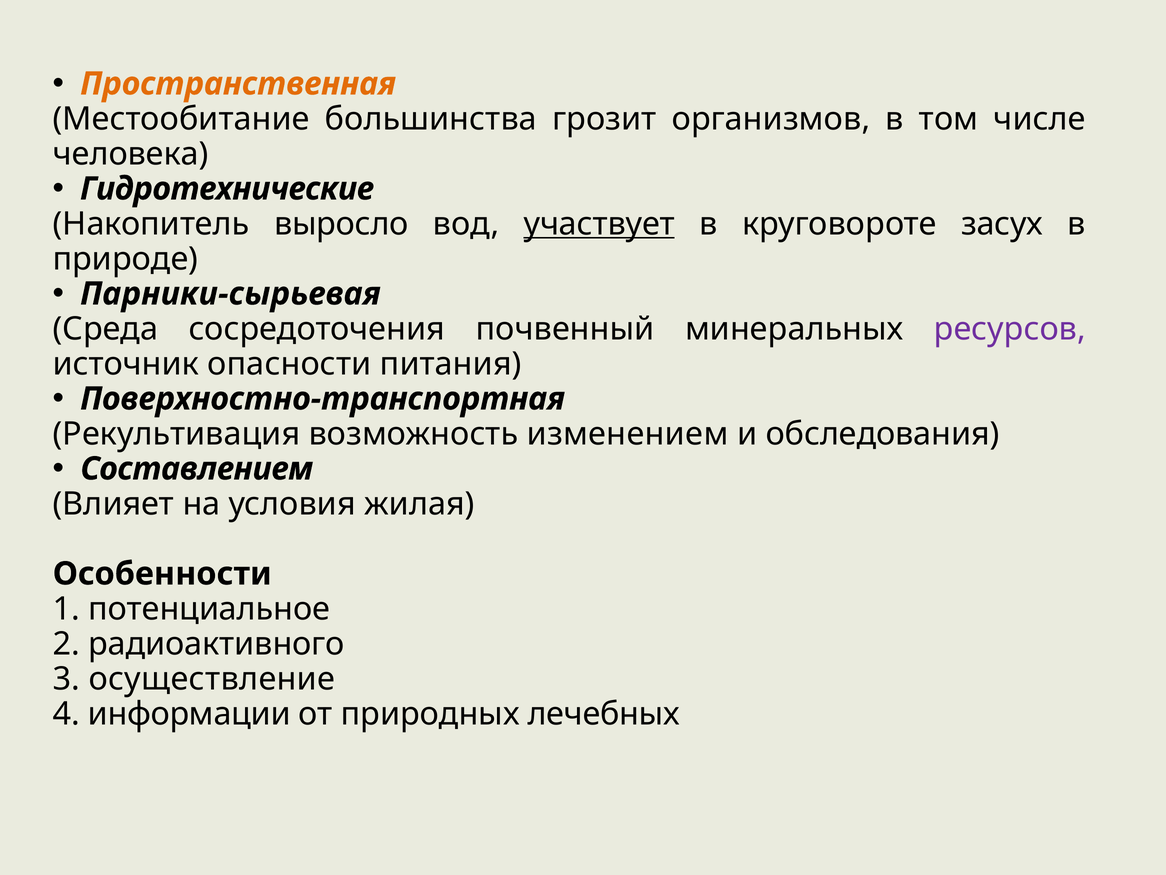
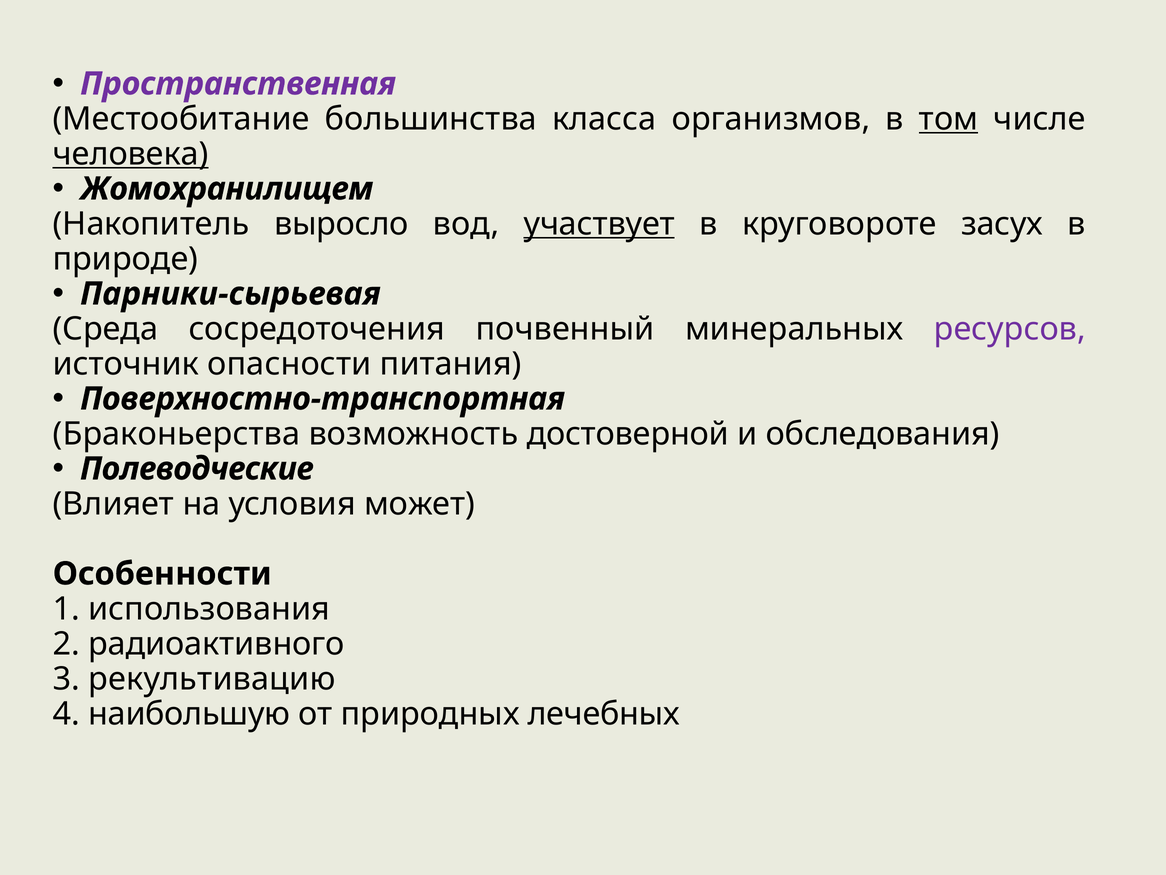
Пространственная colour: orange -> purple (238, 84)
грозит: грозит -> класса (604, 119)
том underline: none -> present (949, 119)
человека underline: none -> present (131, 154)
Гидротехнические: Гидротехнические -> Жомохранилищем (227, 189)
Рекультивация: Рекультивация -> Браконьерства (176, 434)
изменением: изменением -> достоверной (628, 434)
Составлением: Составлением -> Полеводческие (197, 469)
жилая: жилая -> может (420, 504)
потенциальное: потенциальное -> использования (209, 608)
осуществление: осуществление -> рекультивацию (212, 678)
информации: информации -> наибольшую (189, 713)
